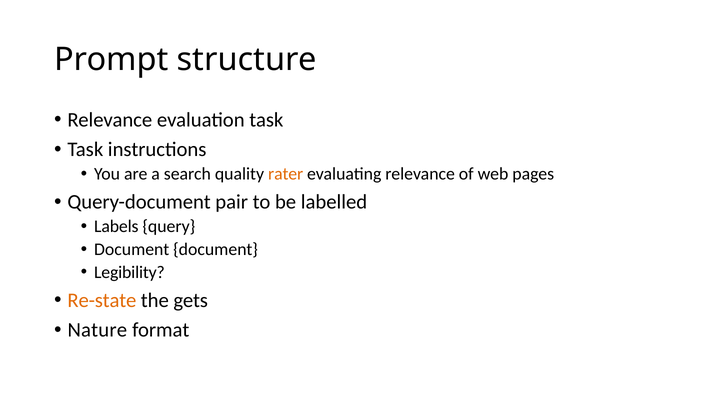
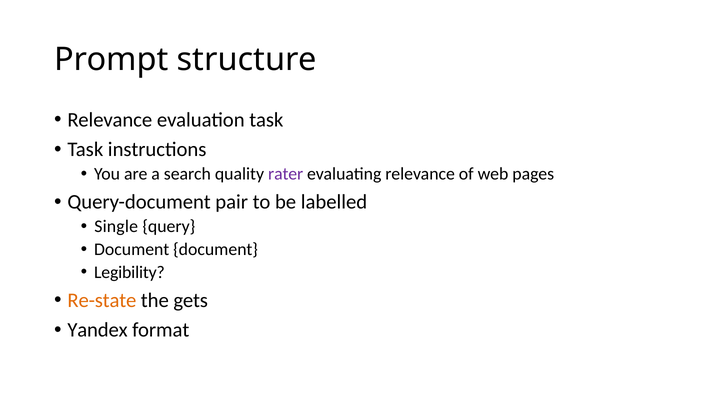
rater colour: orange -> purple (286, 174)
Labels: Labels -> Single (116, 227)
Nature: Nature -> Yandex (98, 330)
